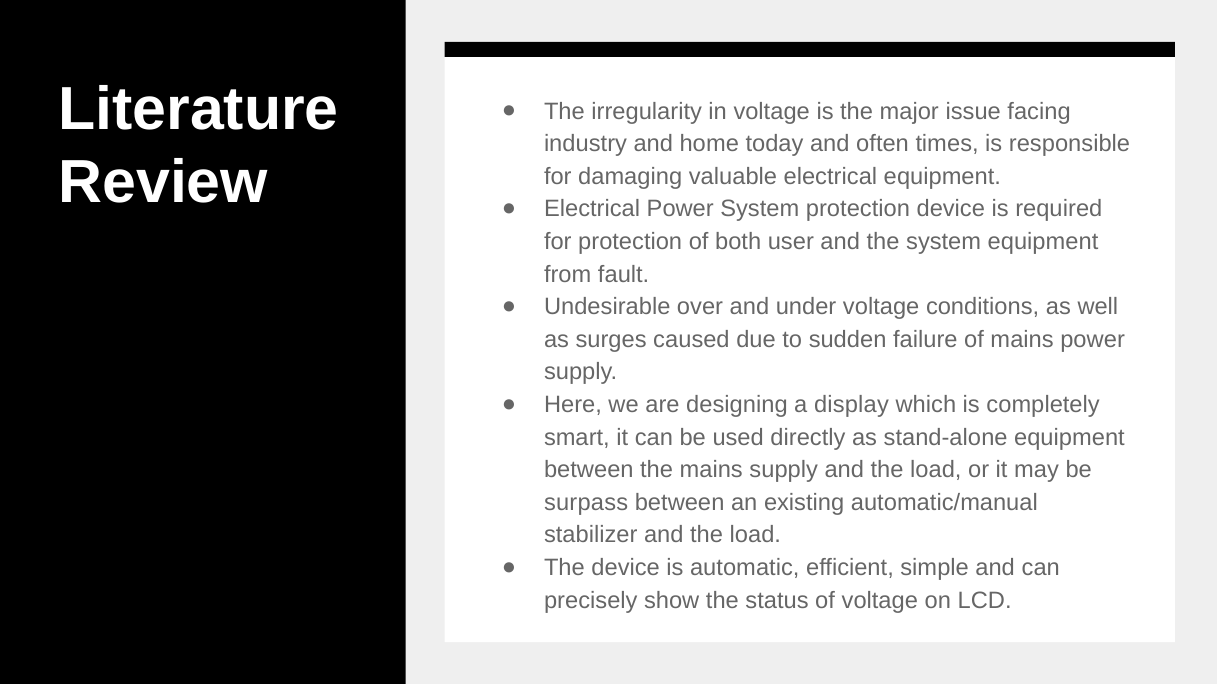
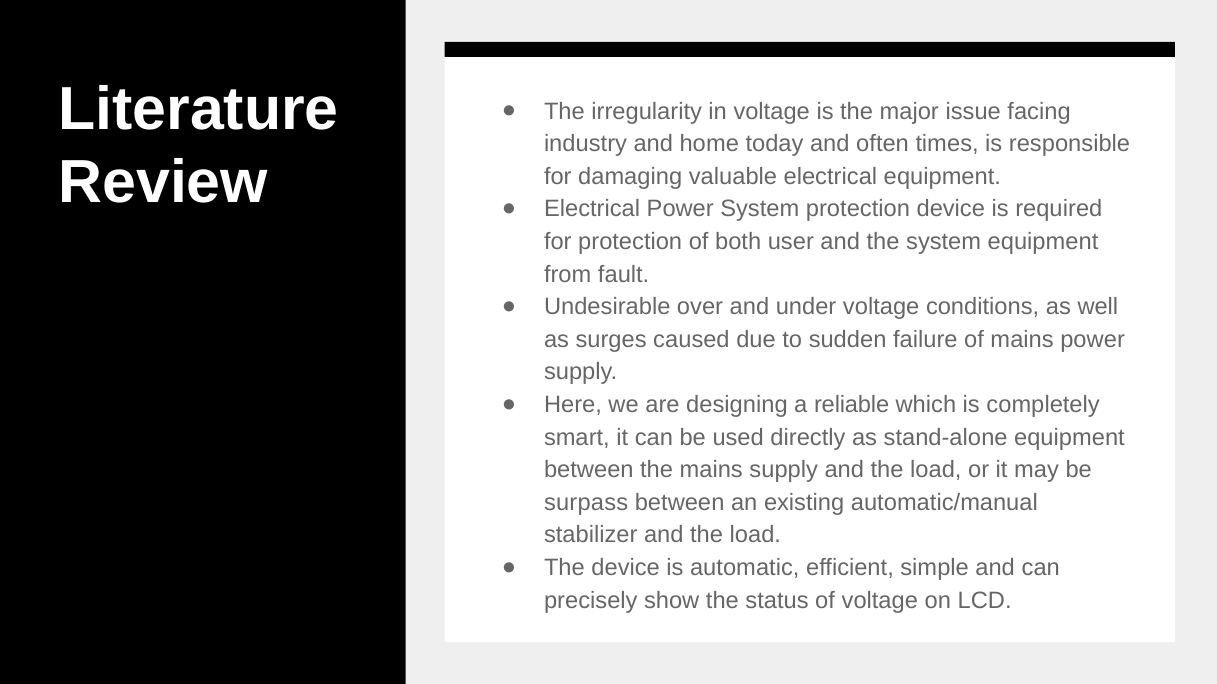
display: display -> reliable (852, 405)
